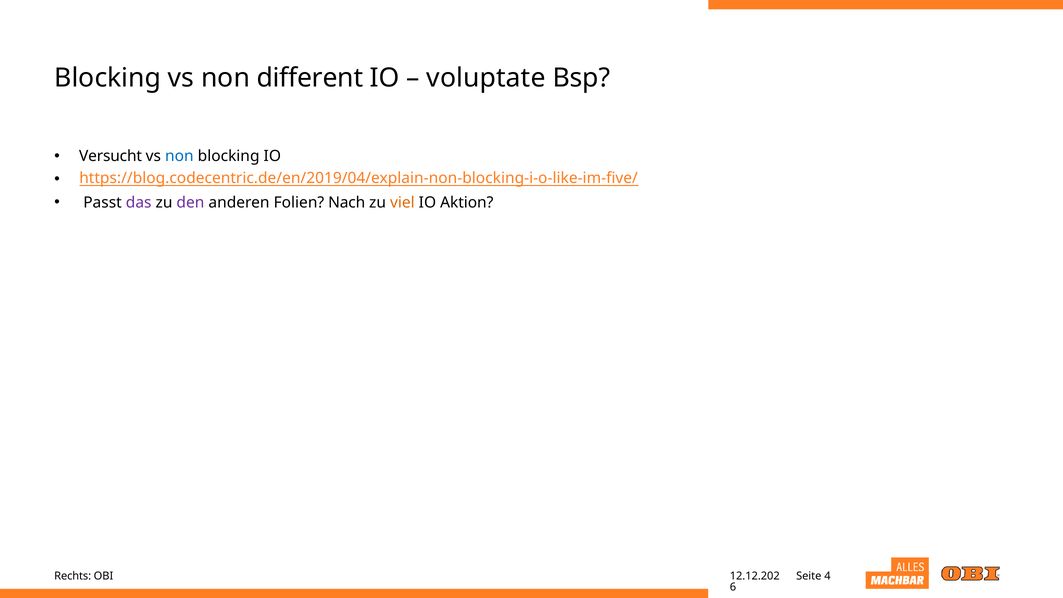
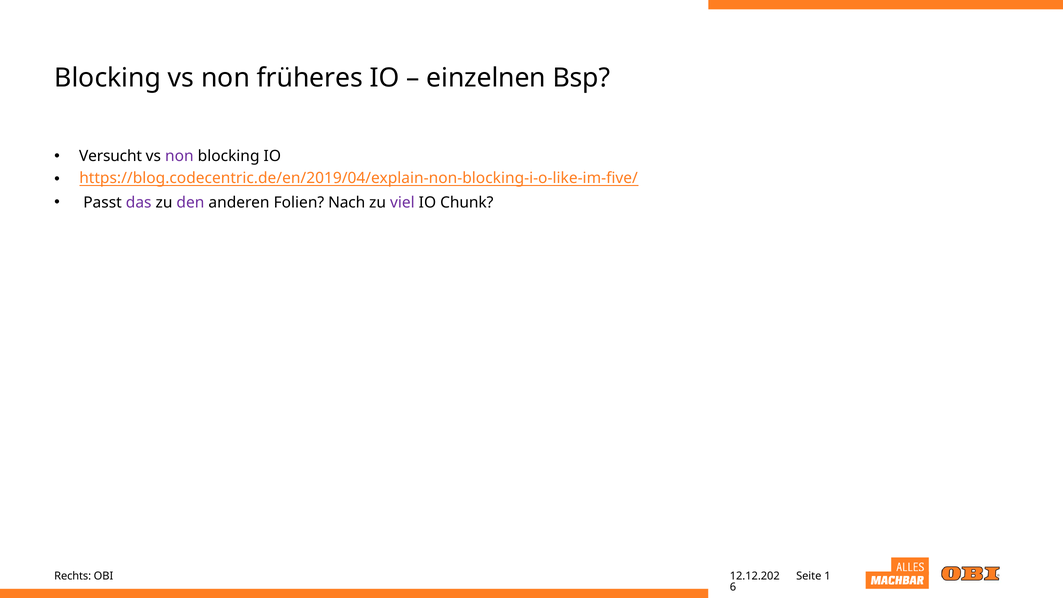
different: different -> früheres (310, 78)
voluptate: voluptate -> einzelnen (486, 78)
non colour: blue -> purple (179, 156)
viel colour: orange -> purple (402, 203)
Aktion: Aktion -> Chunk (467, 203)
4: 4 -> 1 (827, 576)
